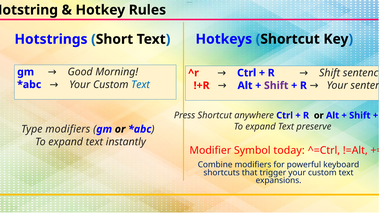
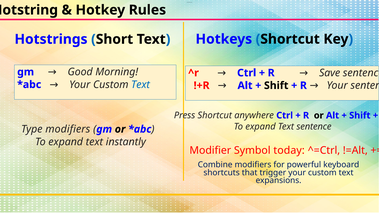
Shift: Shift -> Save (330, 73)
Shift colour: purple -> black (276, 86)
Text preserve: preserve -> sentence (314, 127)
